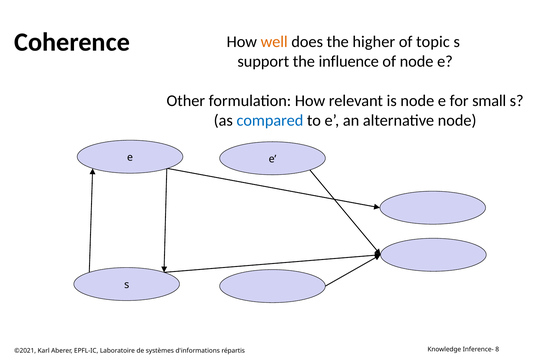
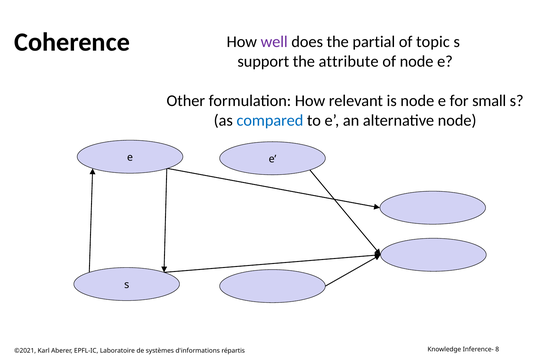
well colour: orange -> purple (274, 42)
higher: higher -> partial (374, 42)
influence: influence -> attribute (349, 61)
